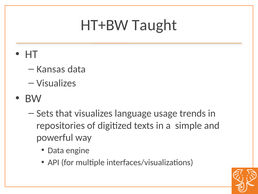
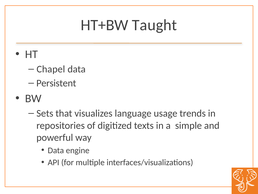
Kansas: Kansas -> Chapel (51, 69)
Visualizes: Visualizes -> Persistent (56, 83)
